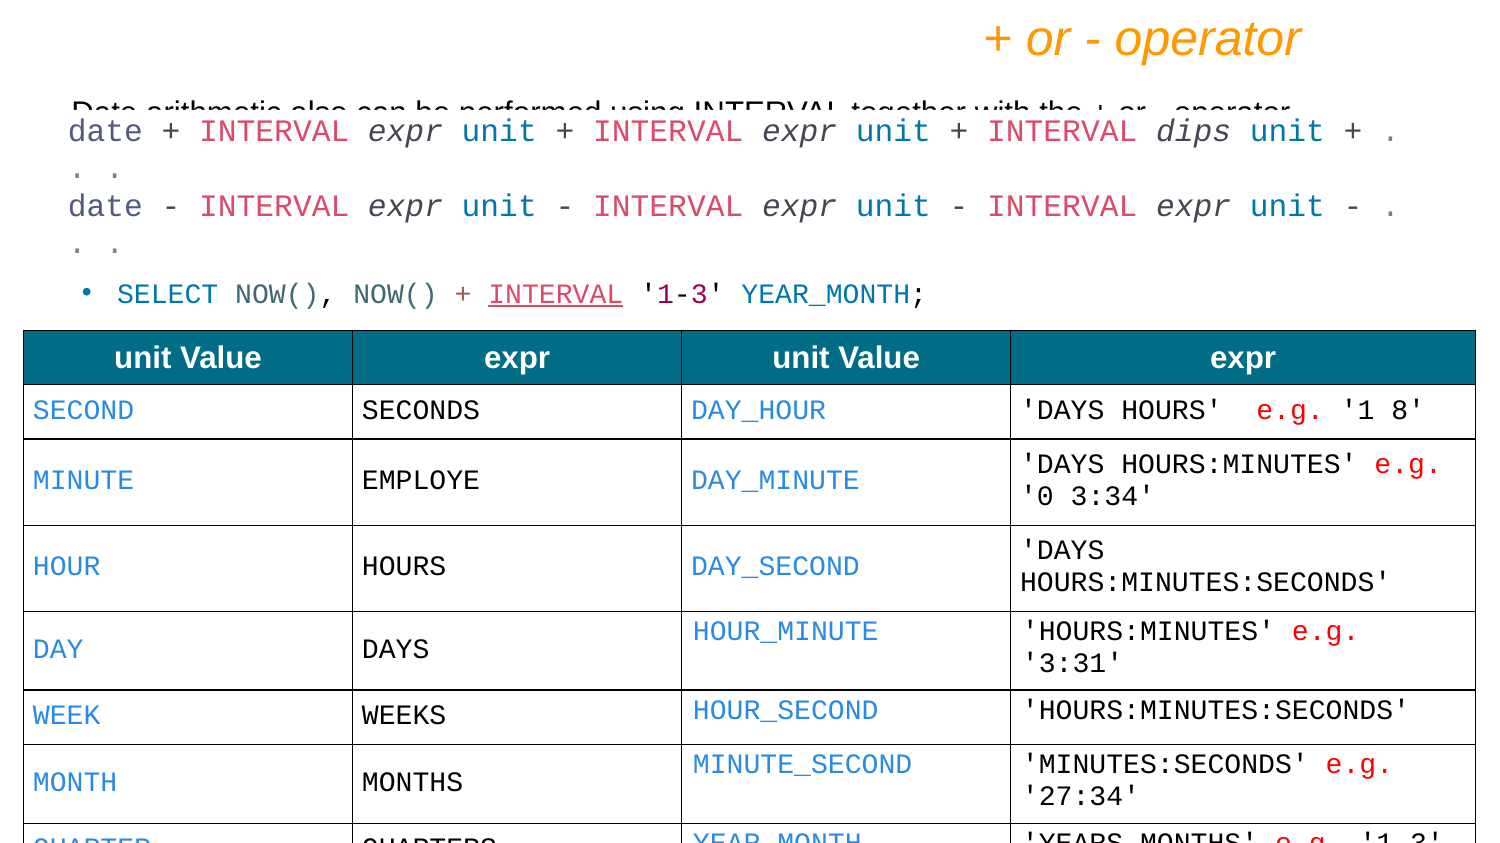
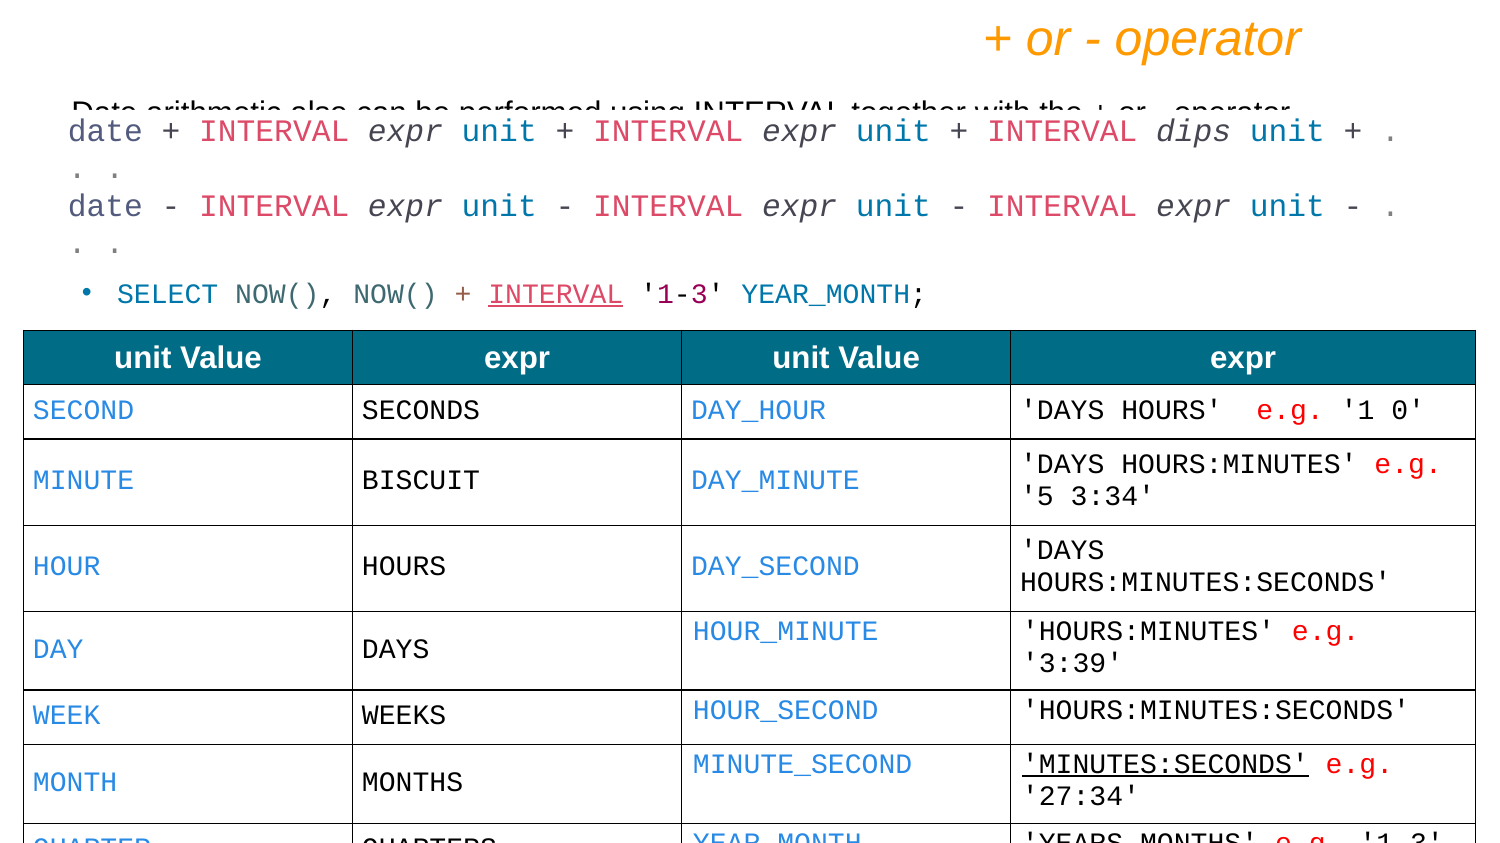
8: 8 -> 0 (1408, 410)
EMPLOYE: EMPLOYE -> BISCUIT (421, 481)
0: 0 -> 5 (1037, 497)
3:31: 3:31 -> 3:39 (1073, 664)
MINUTES:SECONDS underline: none -> present (1165, 765)
